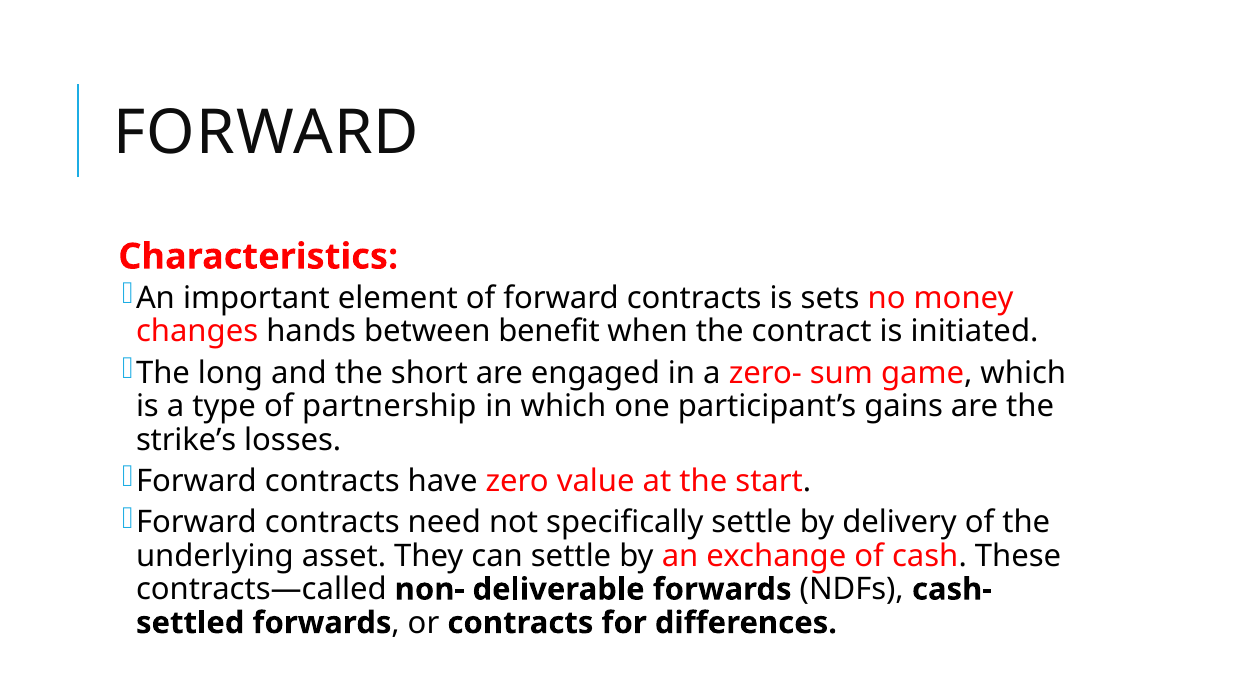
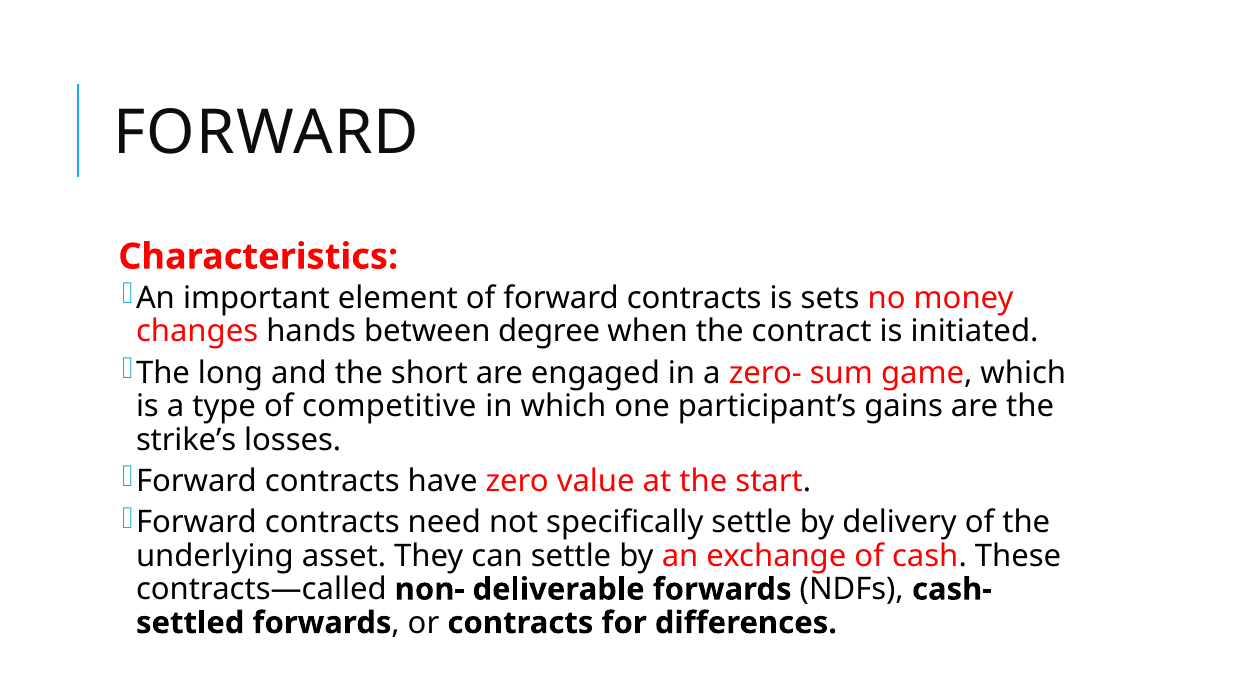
benefit: benefit -> degree (549, 332)
partnership: partnership -> competitive (389, 407)
